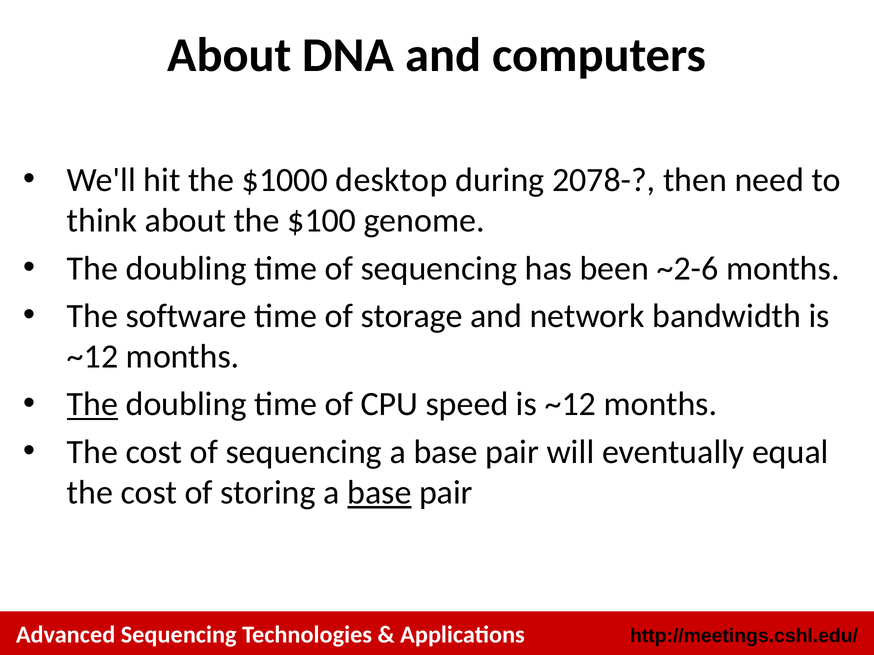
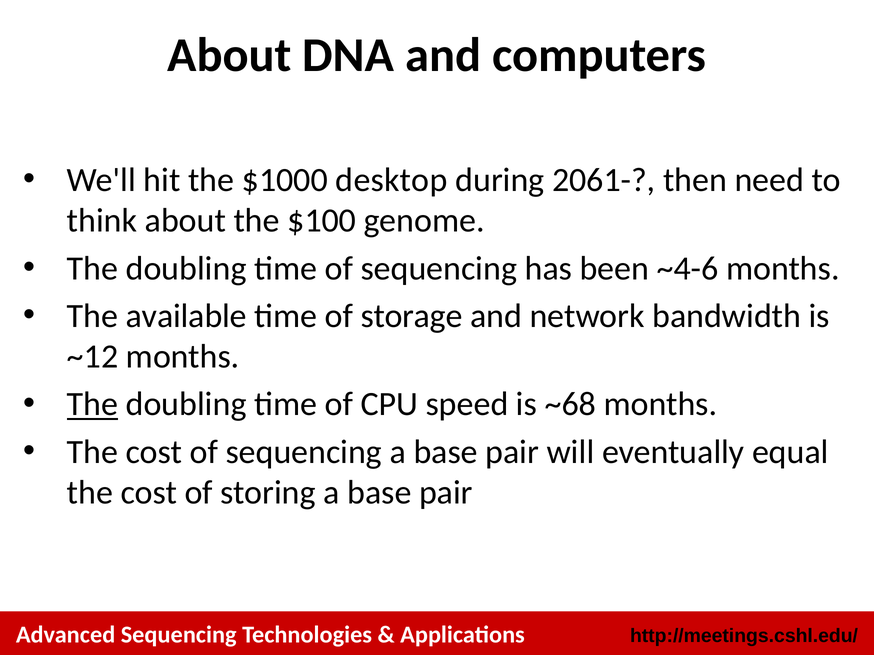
2078-: 2078- -> 2061- (604, 180)
~2-6: ~2-6 -> ~4-6 (688, 269)
software: software -> available (186, 316)
speed is ~12: ~12 -> ~68 (570, 405)
base underline: present -> none (379, 493)
